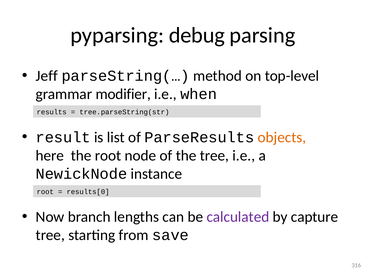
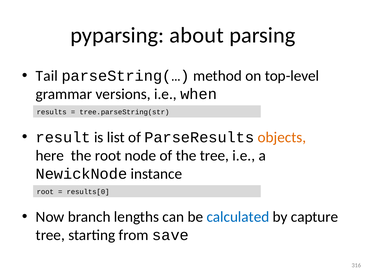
debug: debug -> about (197, 35)
Jeff: Jeff -> Tail (47, 76)
modifier: modifier -> versions (123, 94)
calculated colour: purple -> blue (238, 217)
